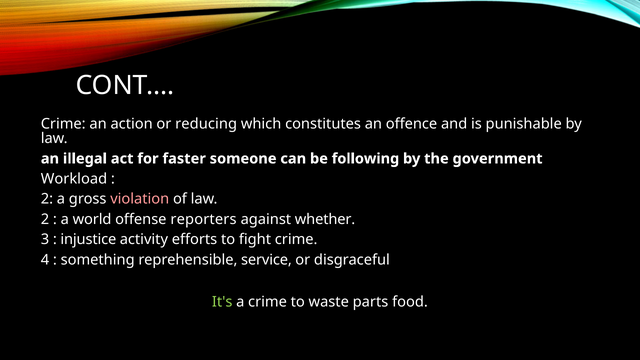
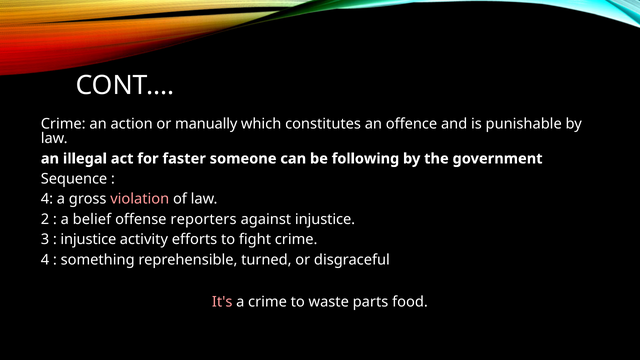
reducing: reducing -> manually (206, 124)
Workload: Workload -> Sequence (74, 179)
2: 2 -> 4 (47, 199)
world: world -> belief (92, 219)
against whether: whether -> injustice (325, 219)
service: service -> turned (266, 260)
It's colour: light green -> pink (222, 302)
